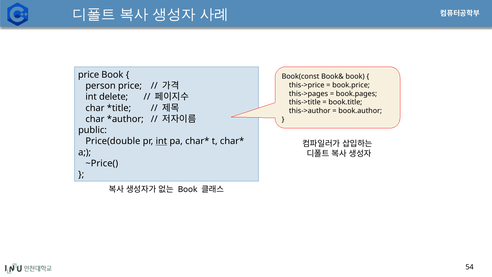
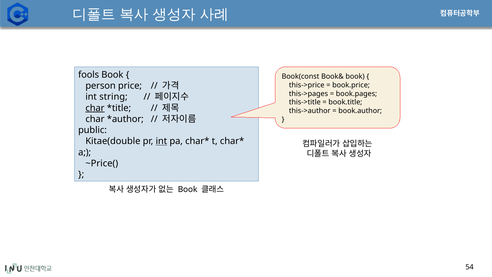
price: price -> fools (89, 75)
delete: delete -> string (113, 97)
char underline: none -> present (95, 108)
Price(double: Price(double -> Kitae(double (113, 141)
